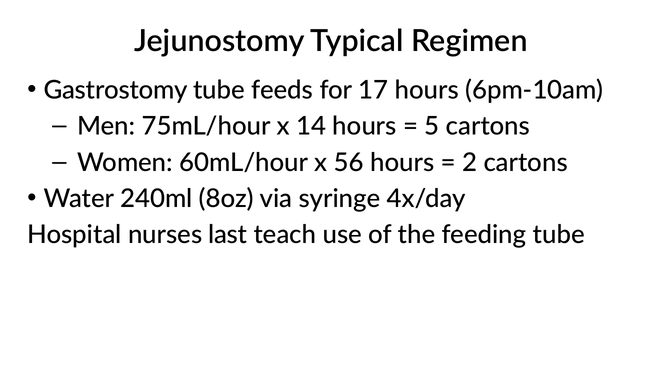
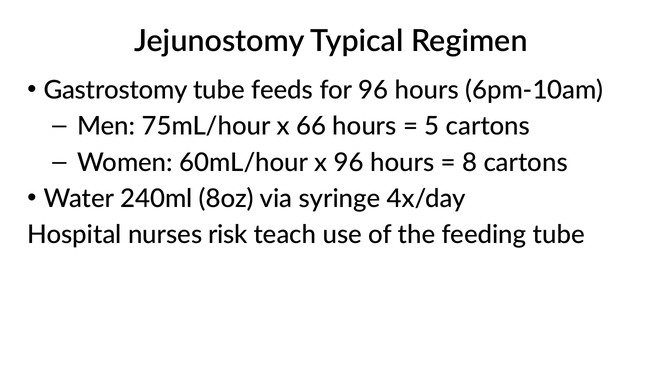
for 17: 17 -> 96 (373, 90)
14: 14 -> 66 (311, 127)
x 56: 56 -> 96 (349, 163)
2: 2 -> 8 (470, 163)
last: last -> risk (228, 235)
